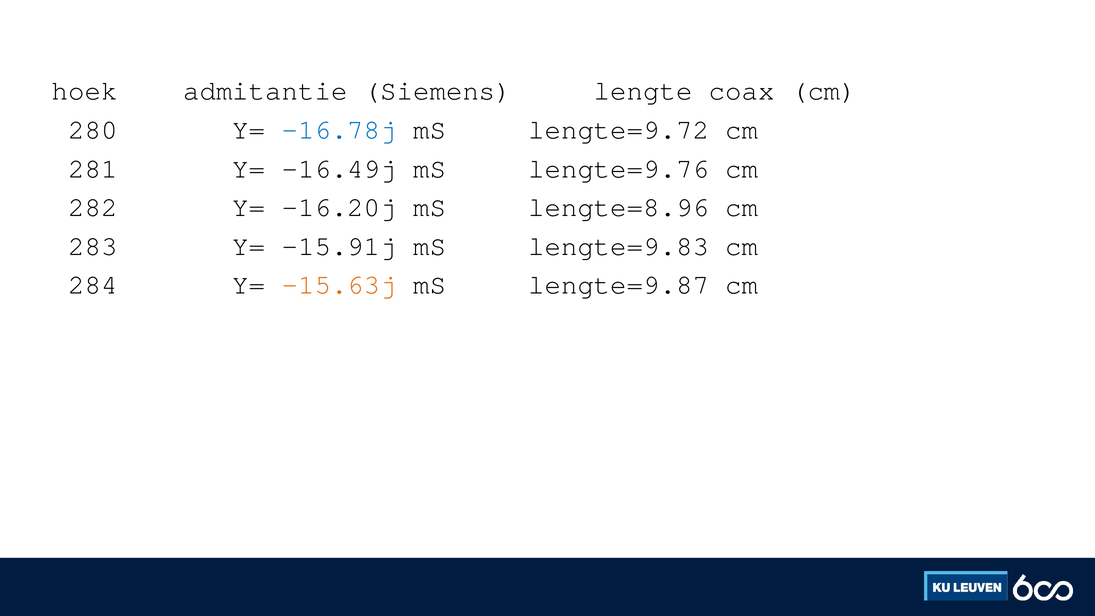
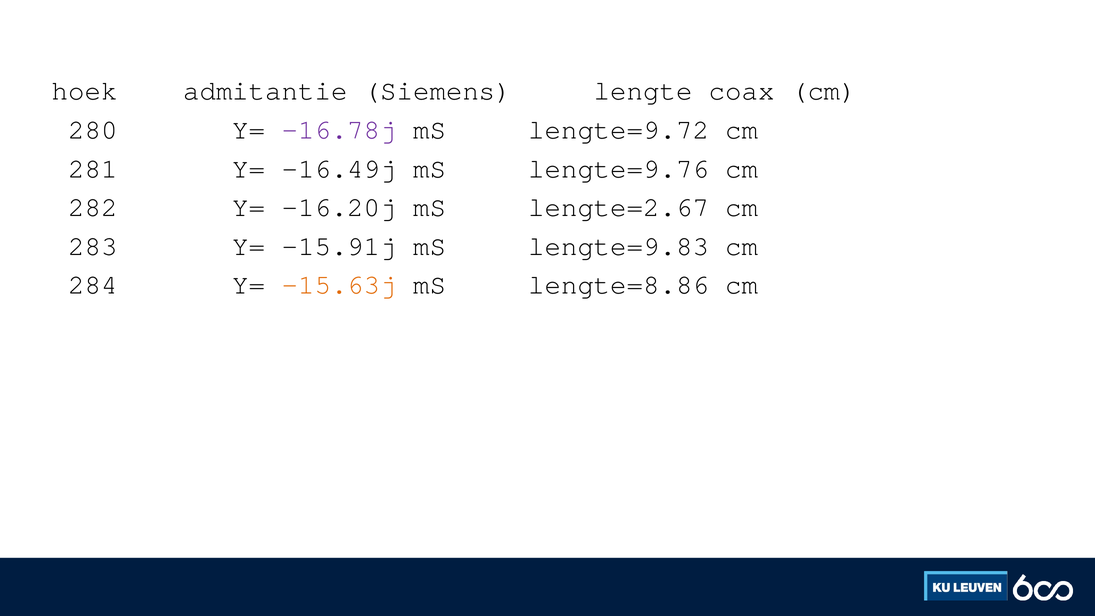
-16.78j colour: blue -> purple (339, 130)
lengte=8.96: lengte=8.96 -> lengte=2.67 (619, 207)
lengte=9.87: lengte=9.87 -> lengte=8.86 (619, 285)
